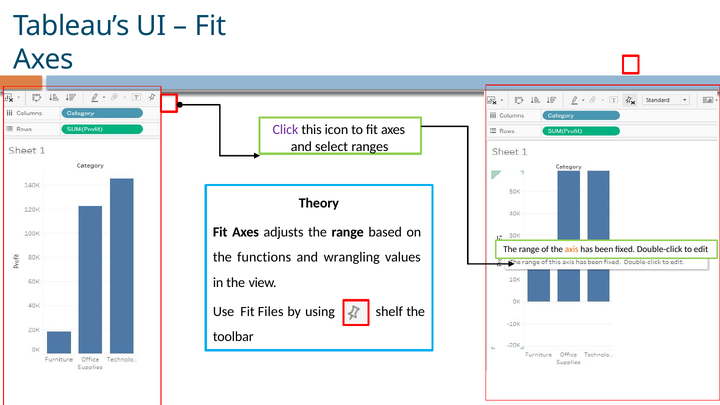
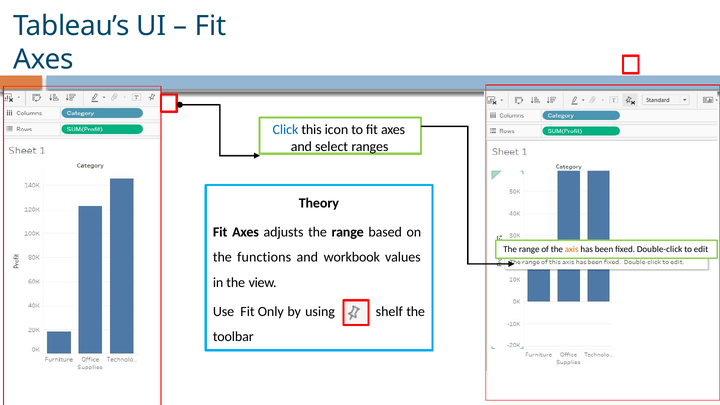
Click colour: purple -> blue (285, 130)
wrangling: wrangling -> workbook (352, 258)
Files: Files -> Only (271, 312)
